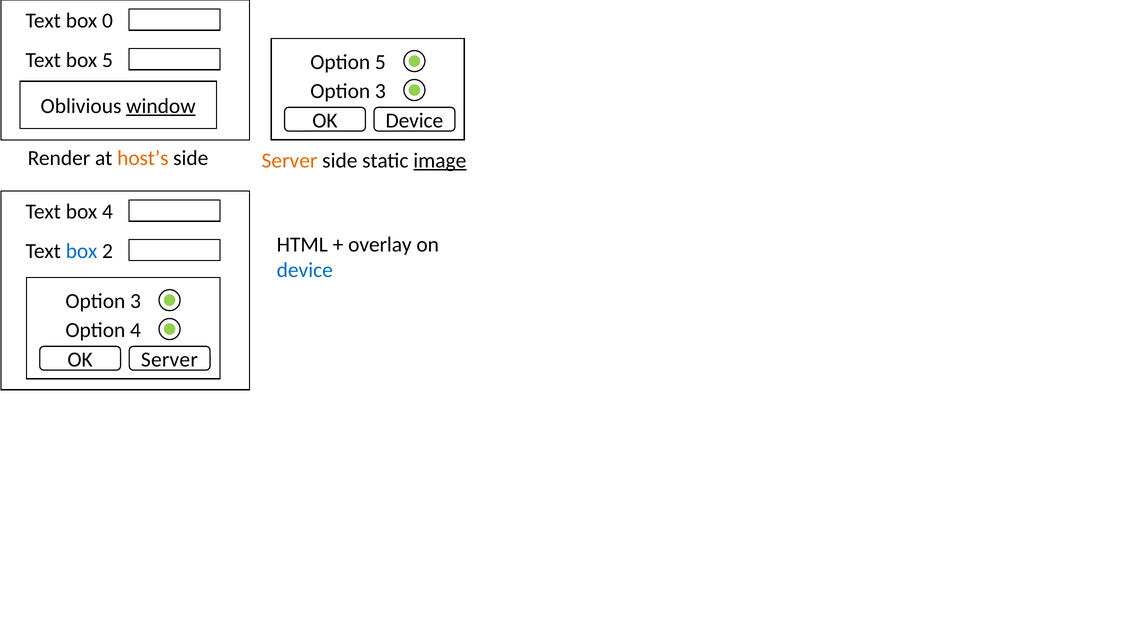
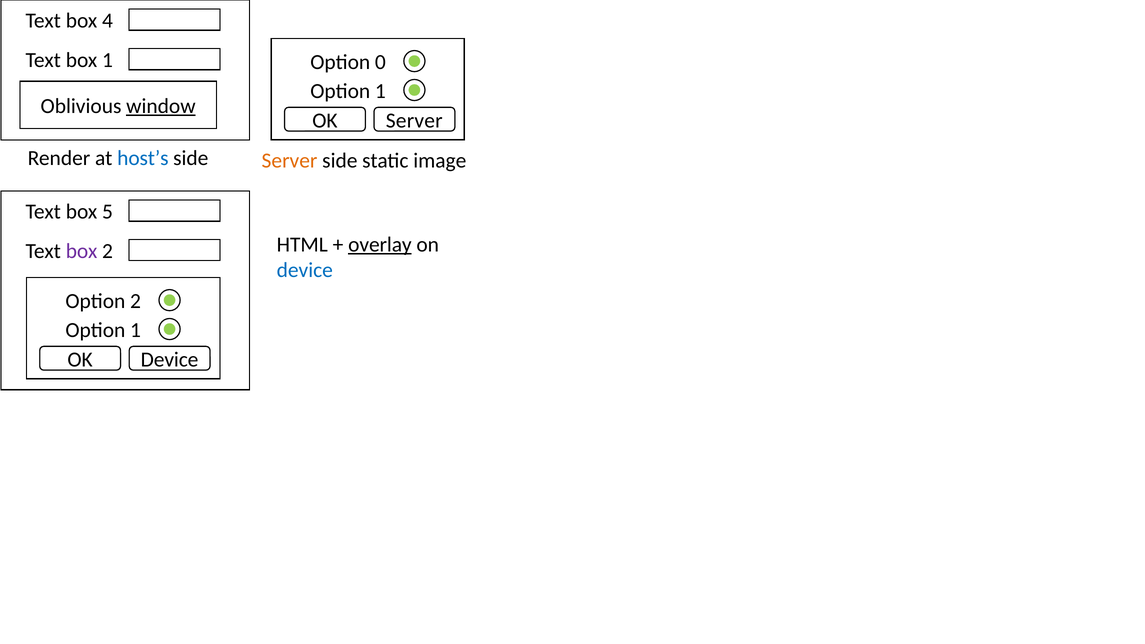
0: 0 -> 4 (107, 21)
box 5: 5 -> 1 (107, 60)
Option 5: 5 -> 0 (380, 62)
3: 3 -> 1 (380, 91)
OK Device: Device -> Server (414, 121)
host’s colour: orange -> blue (143, 158)
image underline: present -> none (440, 161)
box 4: 4 -> 5 (107, 212)
overlay underline: none -> present (380, 245)
box colour: blue -> purple (82, 251)
3: 3 -> 2 (136, 301)
4: 4 -> 1 (136, 330)
OK Server: Server -> Device (170, 360)
